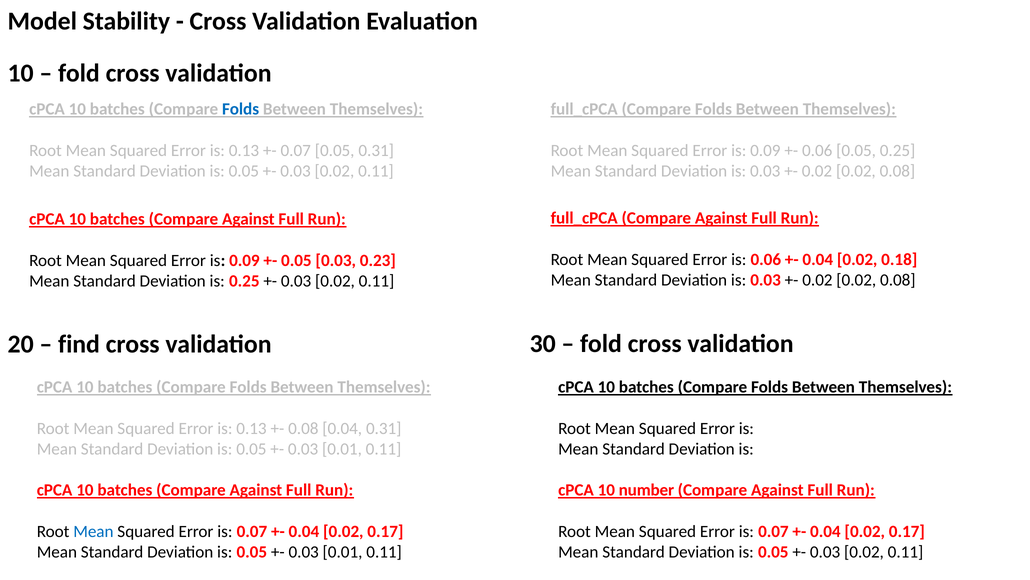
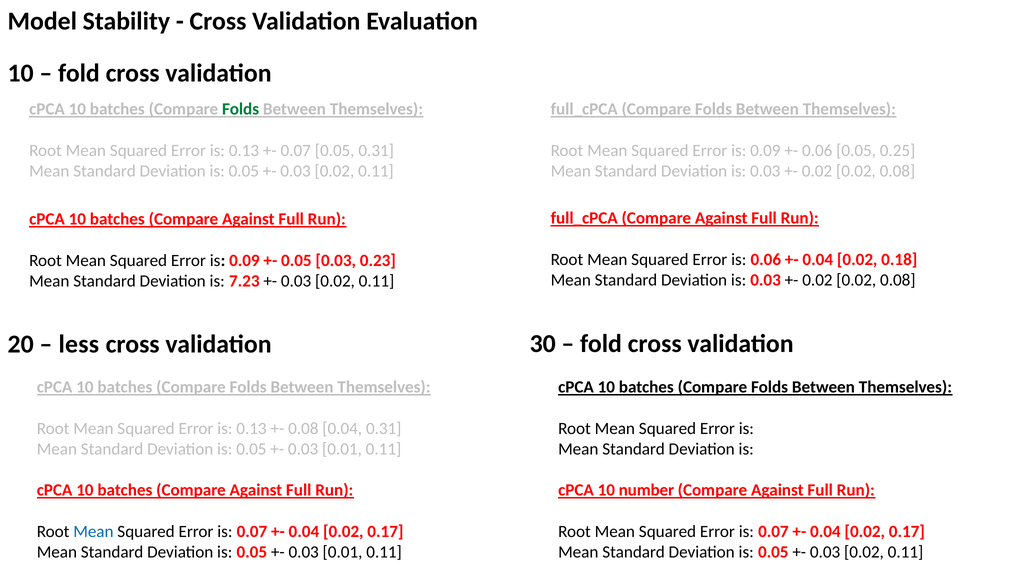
Folds colour: blue -> green (241, 109)
is 0.25: 0.25 -> 7.23 (244, 281)
find: find -> less (79, 344)
